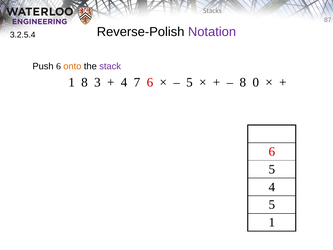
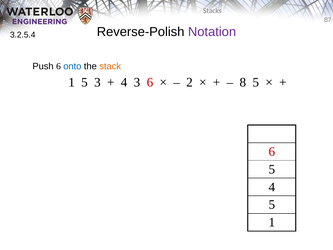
onto colour: orange -> blue (72, 66)
stack colour: purple -> orange (110, 66)
1 8: 8 -> 5 (84, 82)
4 7: 7 -> 3 (137, 82)
5: 5 -> 2 (189, 82)
8 0: 0 -> 5 (256, 82)
